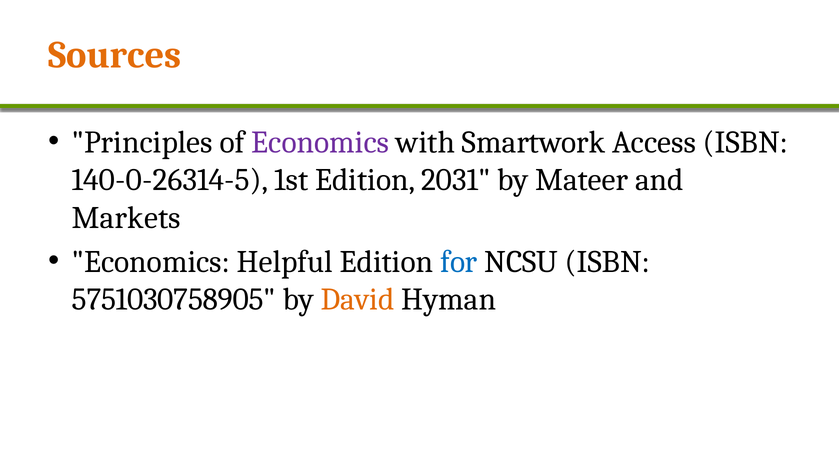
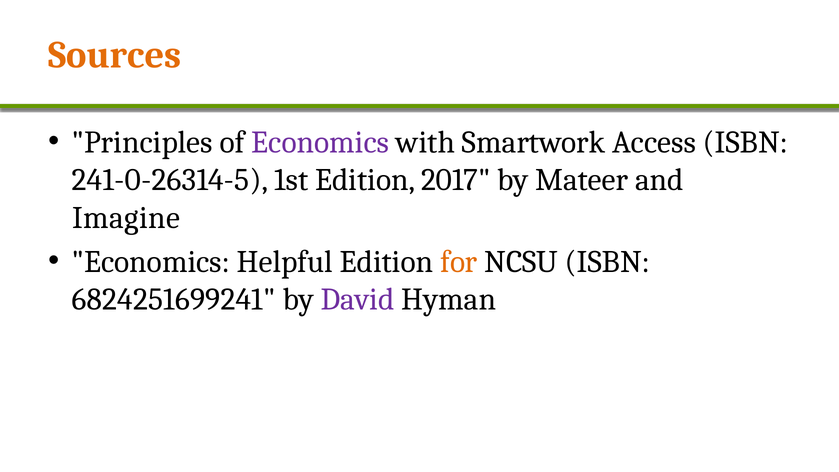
140-0-26314-5: 140-0-26314-5 -> 241-0-26314-5 (170, 180)
2031: 2031 -> 2017 (456, 180)
Markets: Markets -> Imagine (126, 218)
for colour: blue -> orange (459, 262)
5751030758905: 5751030758905 -> 6824251699241 (174, 299)
David colour: orange -> purple (357, 299)
